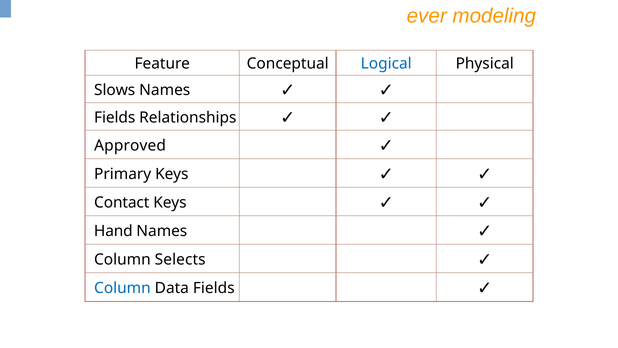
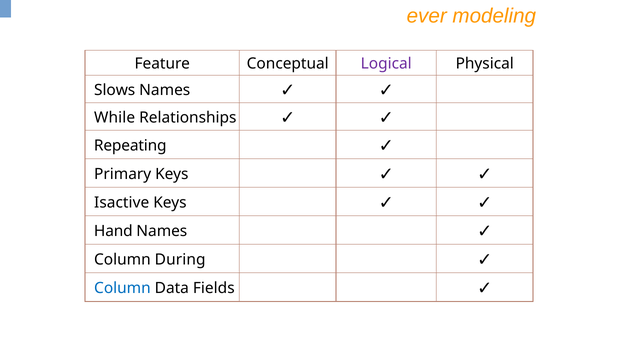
Logical colour: blue -> purple (386, 64)
Fields: Fields -> While (115, 117)
Approved: Approved -> Repeating (130, 145)
Contact: Contact -> Isactive (122, 202)
Selects: Selects -> During (180, 259)
